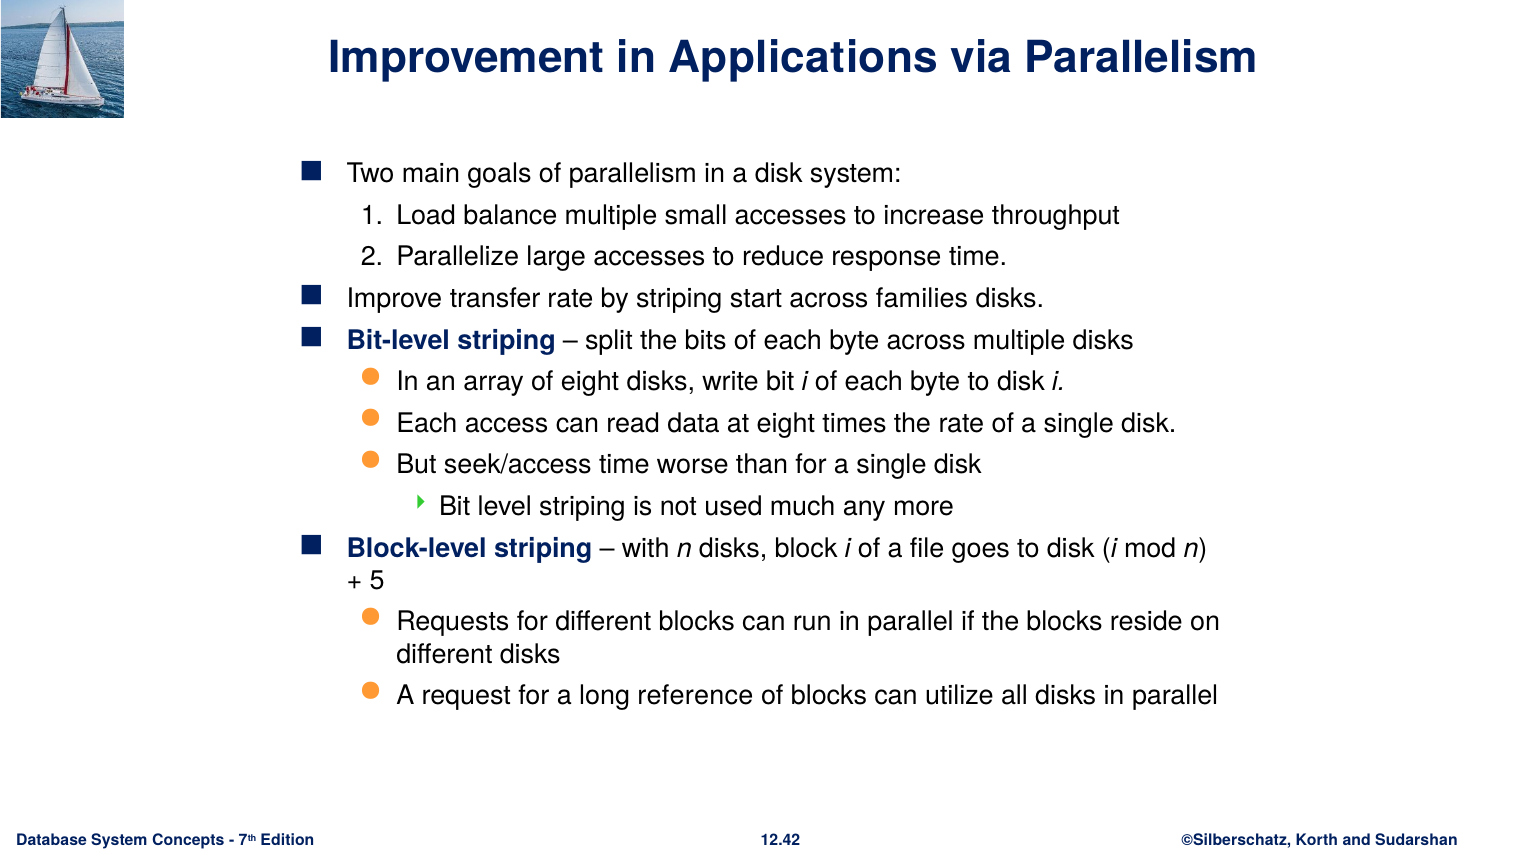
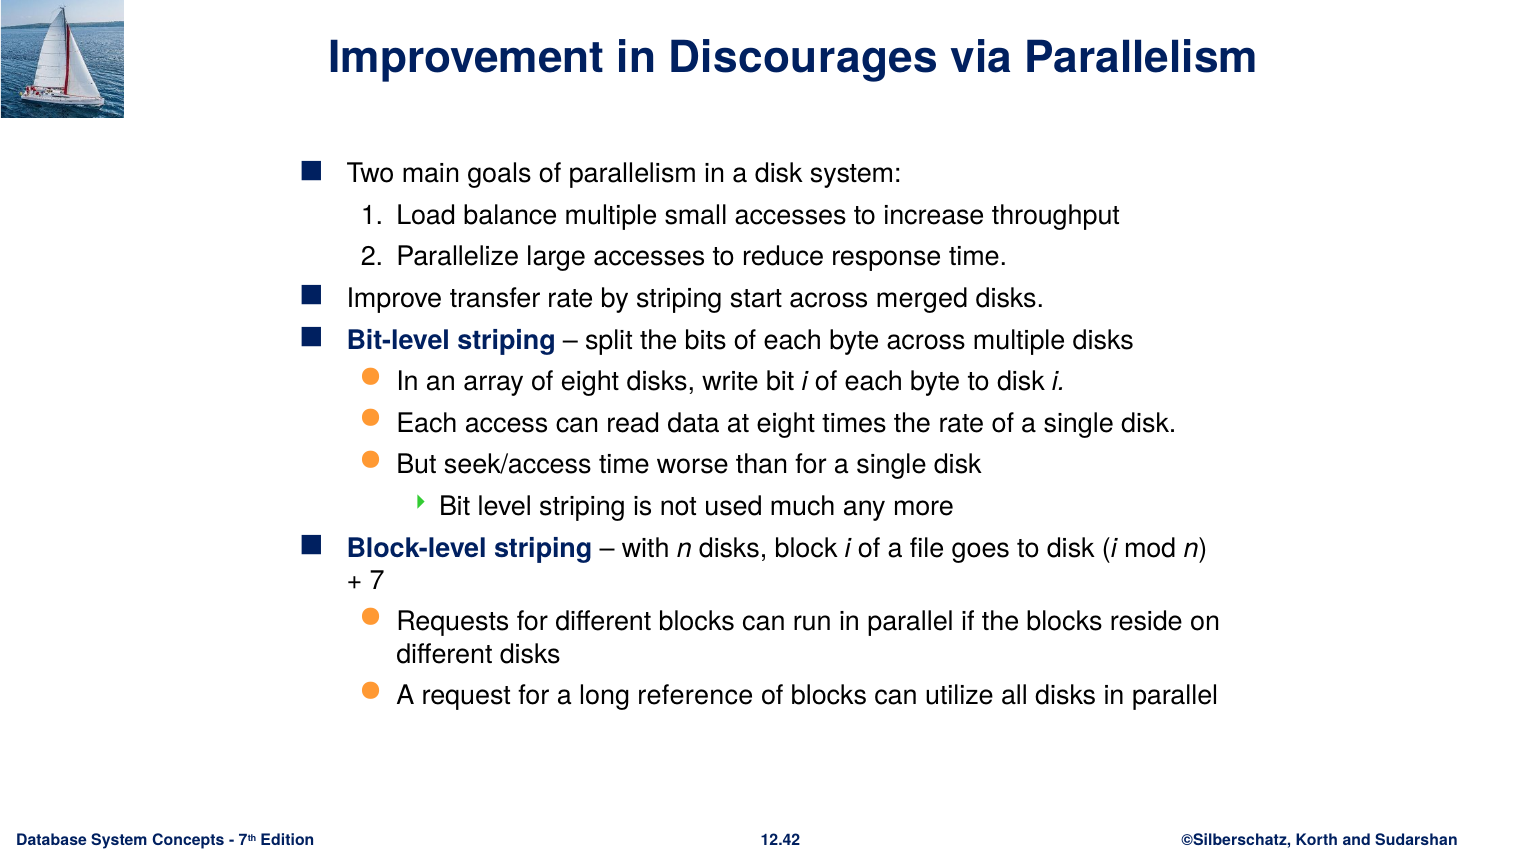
Applications: Applications -> Discourages (803, 58)
families: families -> merged (922, 299)
5: 5 -> 7 (377, 581)
